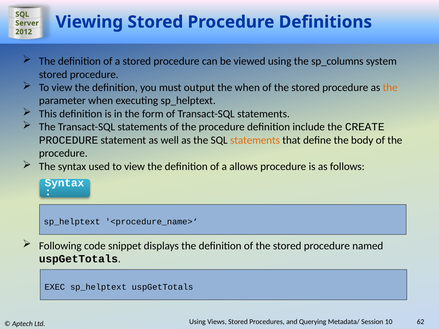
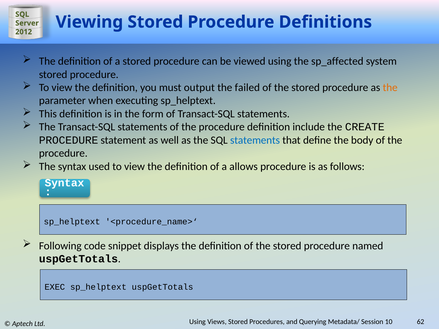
sp_columns: sp_columns -> sp_affected (337, 61)
the when: when -> failed (247, 88)
statements colour: orange -> blue (255, 140)
